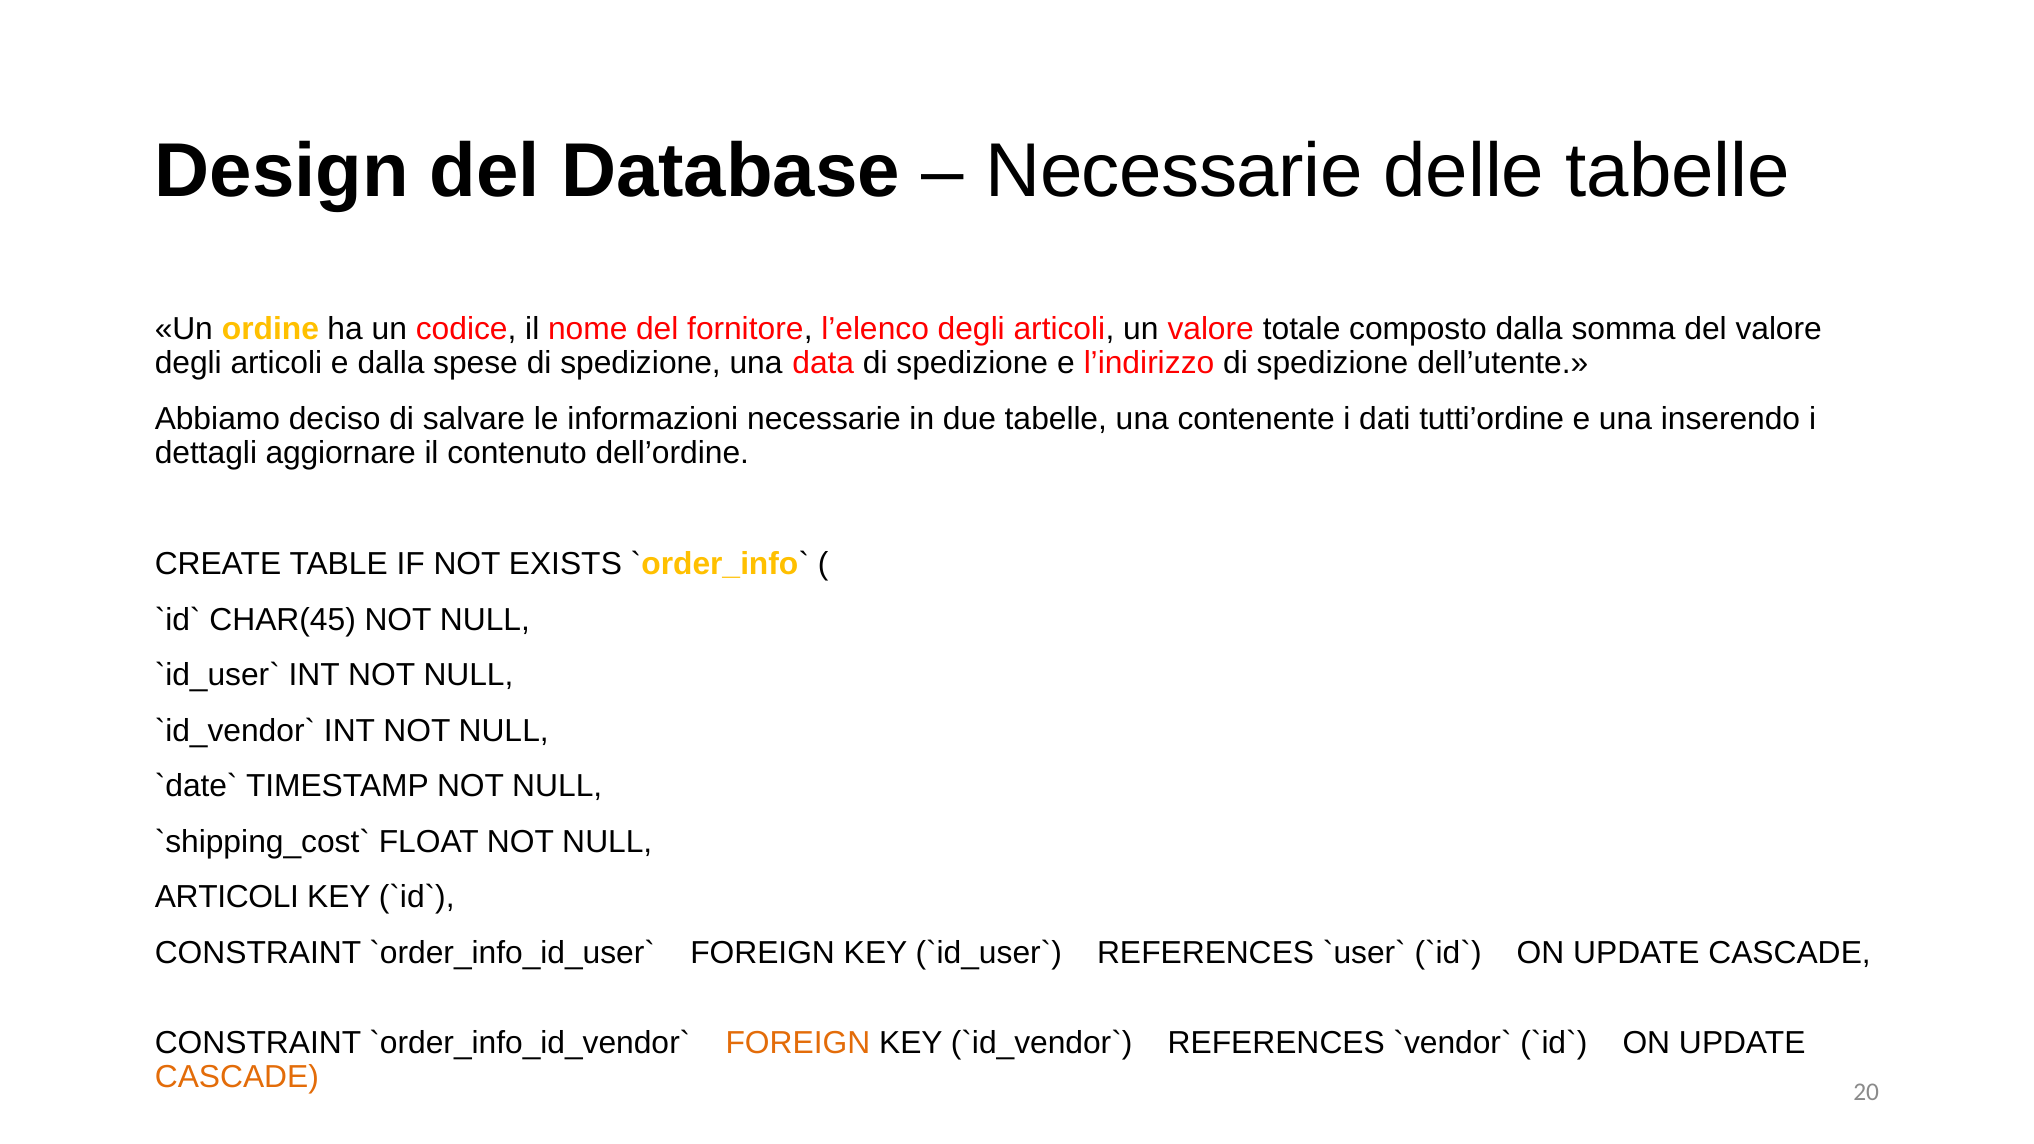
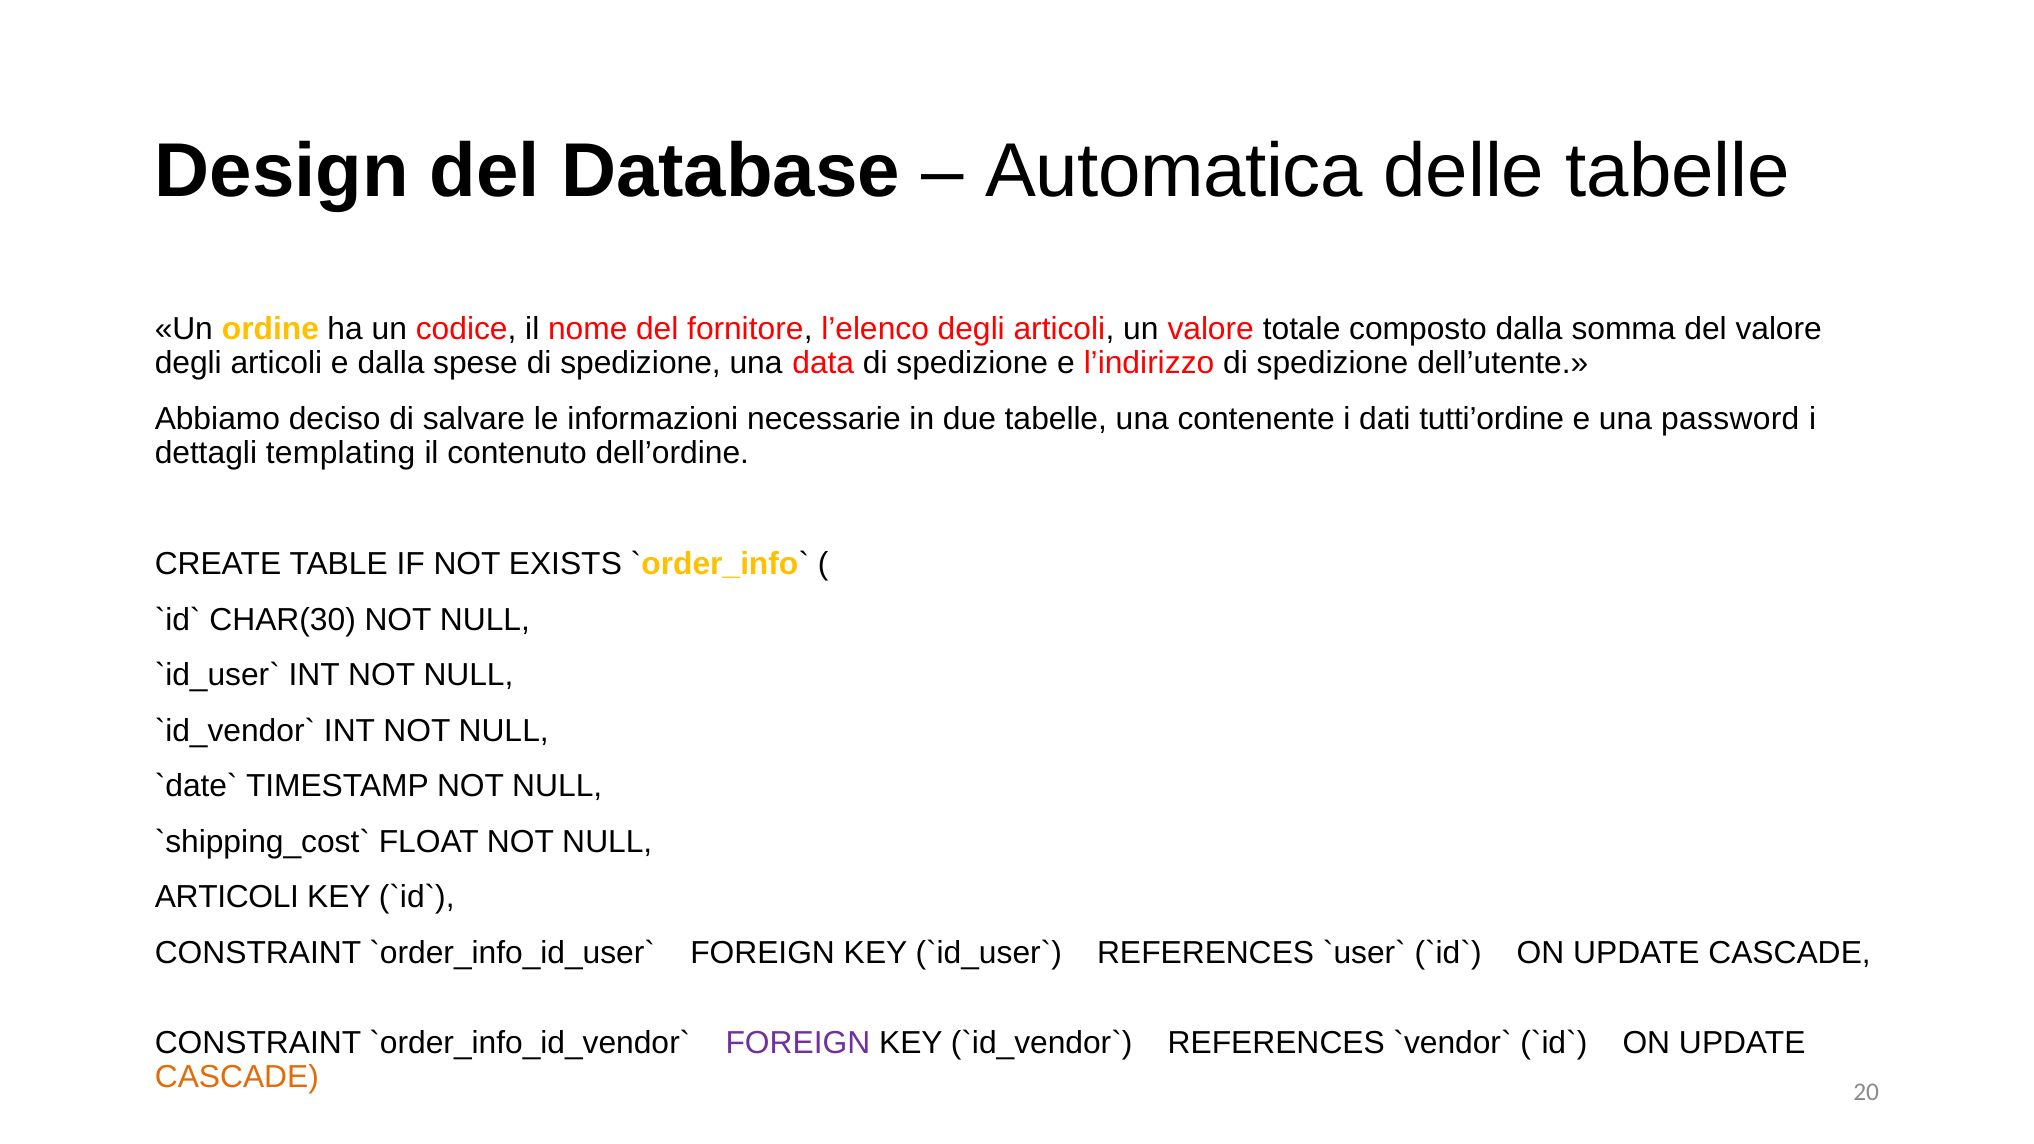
Necessarie: Necessarie -> Automatica (1174, 171)
inserendo: inserendo -> password (1730, 419)
aggiornare: aggiornare -> templating (341, 453)
CHAR(45: CHAR(45 -> CHAR(30 (283, 620)
FOREIGN colour: orange -> purple (798, 1043)
